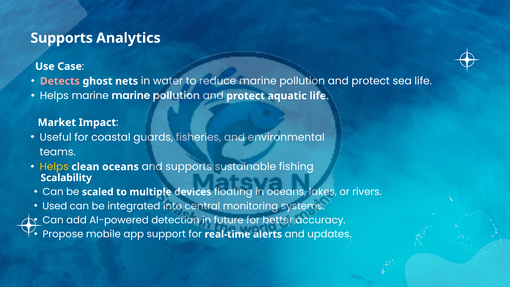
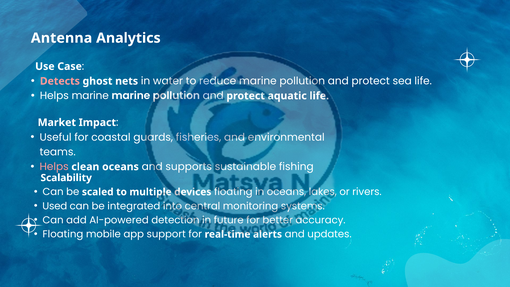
Supports: Supports -> Antenna (62, 38)
Helps colour: yellow -> pink (54, 167)
Propose: Propose -> Floating (63, 234)
